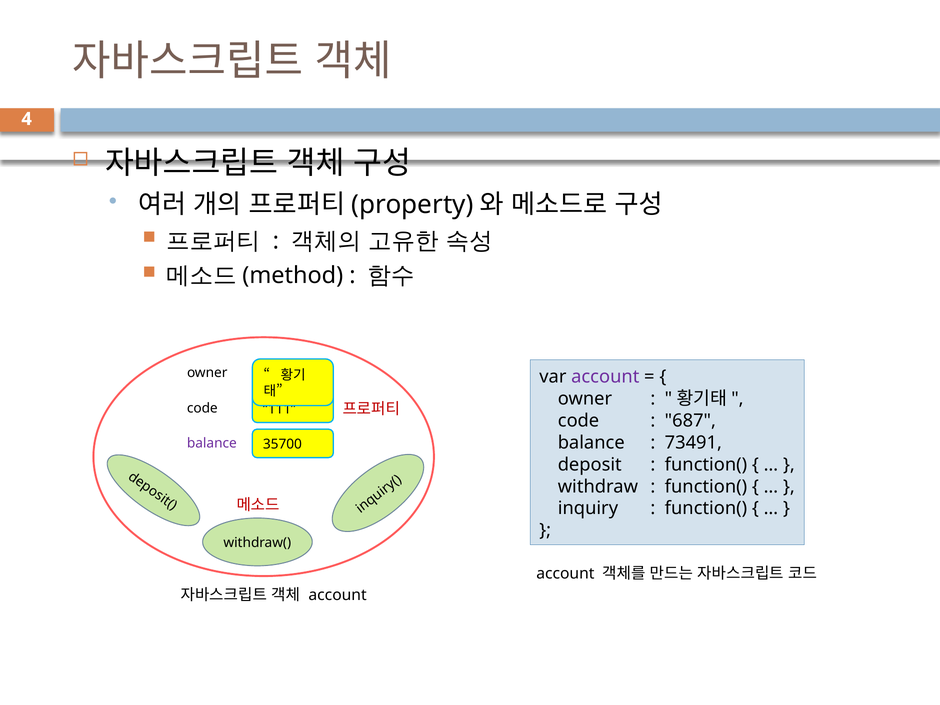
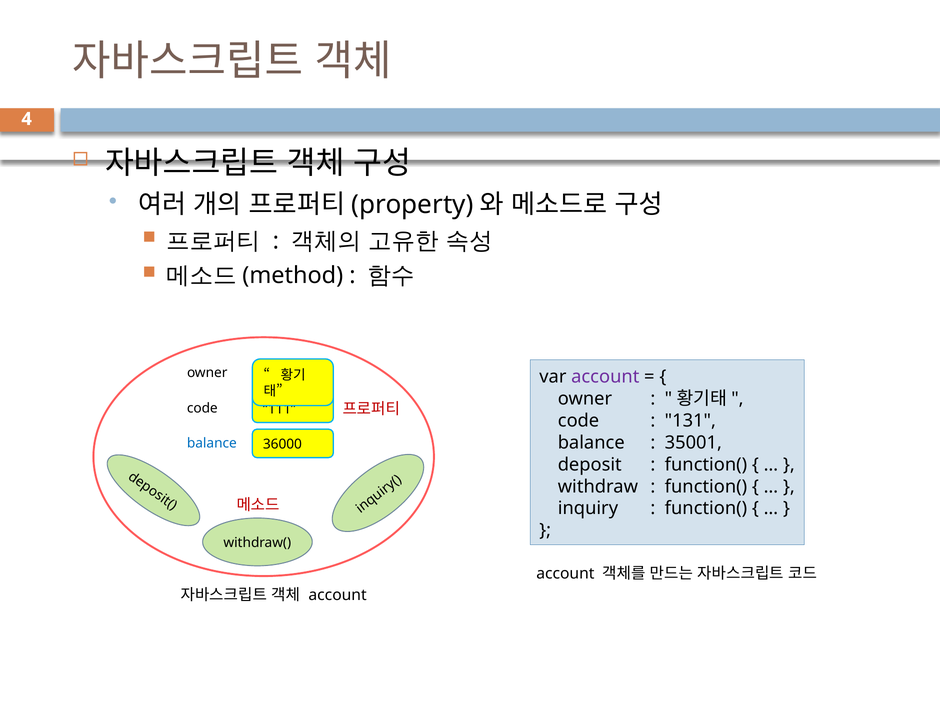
687: 687 -> 131 (690, 421)
73491: 73491 -> 35001 (693, 443)
balance colour: purple -> blue (212, 443)
35700: 35700 -> 36000 (282, 444)
